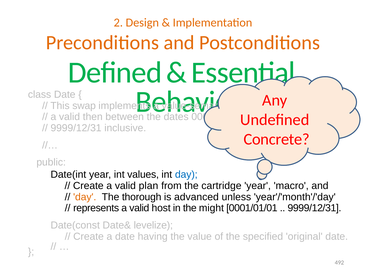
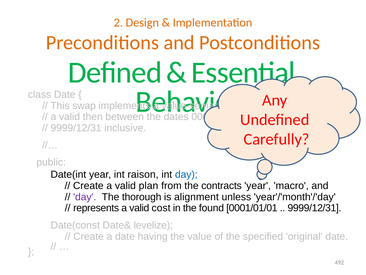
Concrete: Concrete -> Carefully (277, 139)
values: values -> raison (143, 174)
cartridge: cartridge -> contracts (222, 185)
day colour: orange -> purple (85, 197)
advanced: advanced -> alignment (196, 197)
host: host -> cost (161, 208)
might: might -> found (211, 208)
